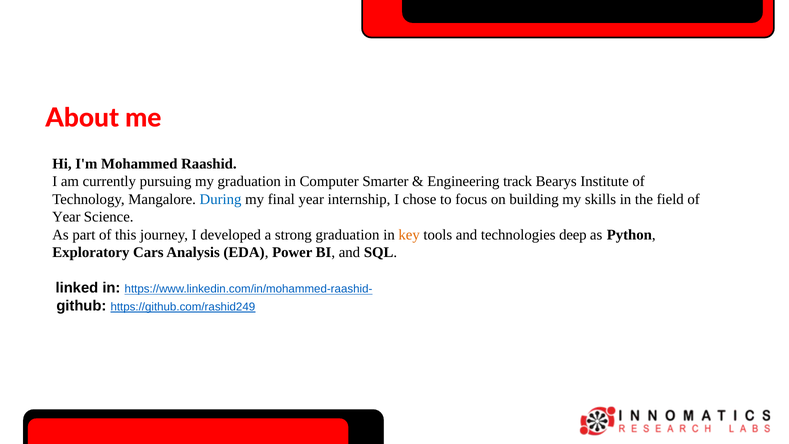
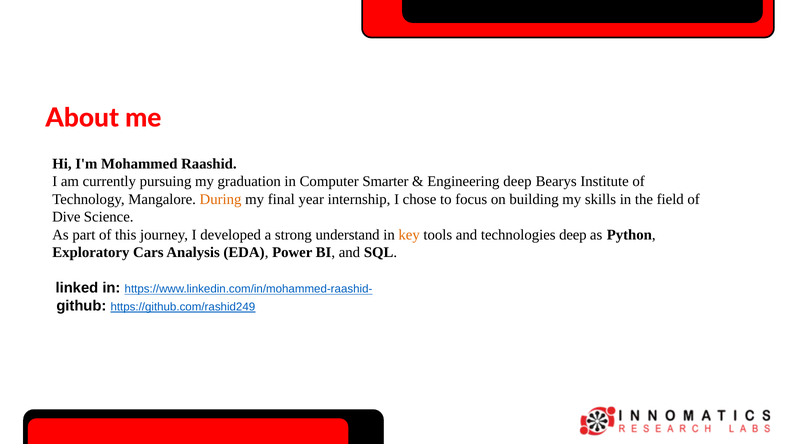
Engineering track: track -> deep (517, 181)
During colour: blue -> orange (221, 199)
Year: Year -> Dive (66, 217)
strong graduation: graduation -> understand (348, 235)
